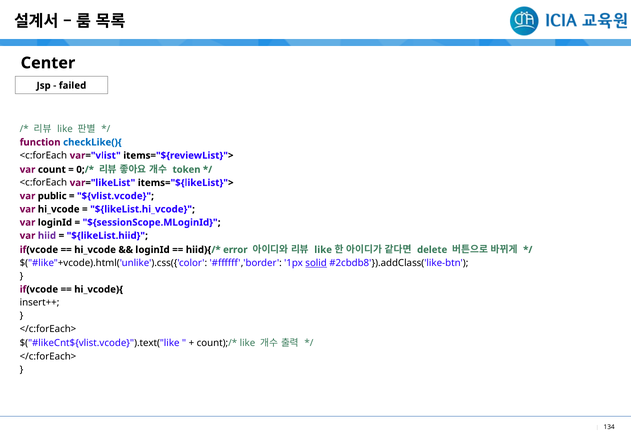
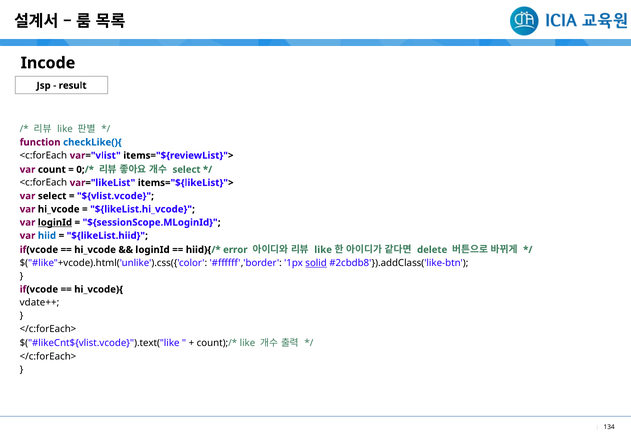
Center: Center -> Incode (48, 63)
failed: failed -> result (73, 85)
token: token -> select (187, 170)
var public: public -> select (52, 196)
loginId underline: none -> present (55, 222)
hiid colour: purple -> blue (47, 236)
insert++: insert++ -> vdate++ (39, 302)
